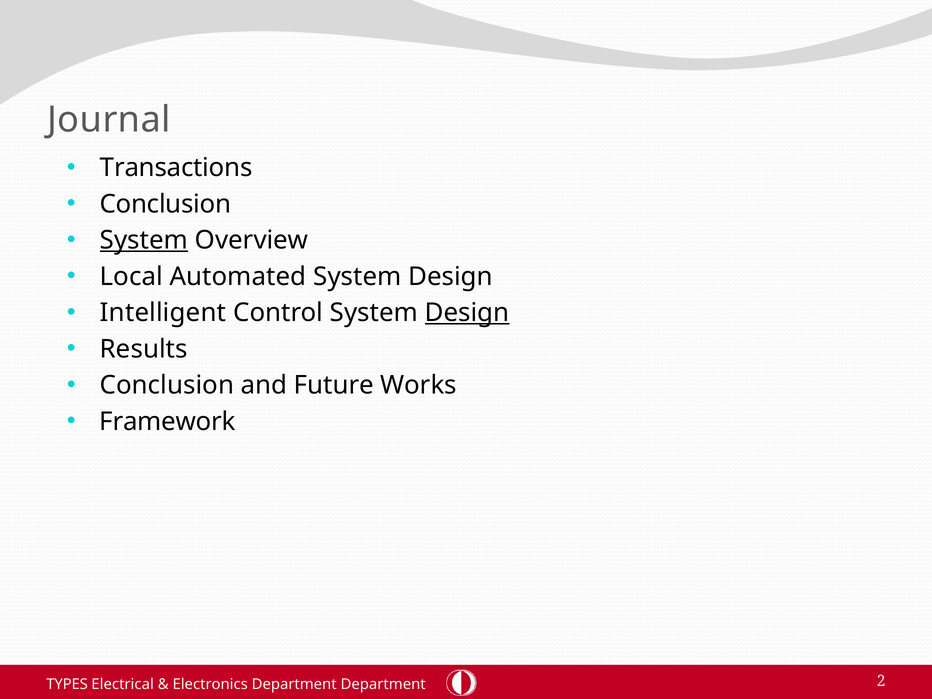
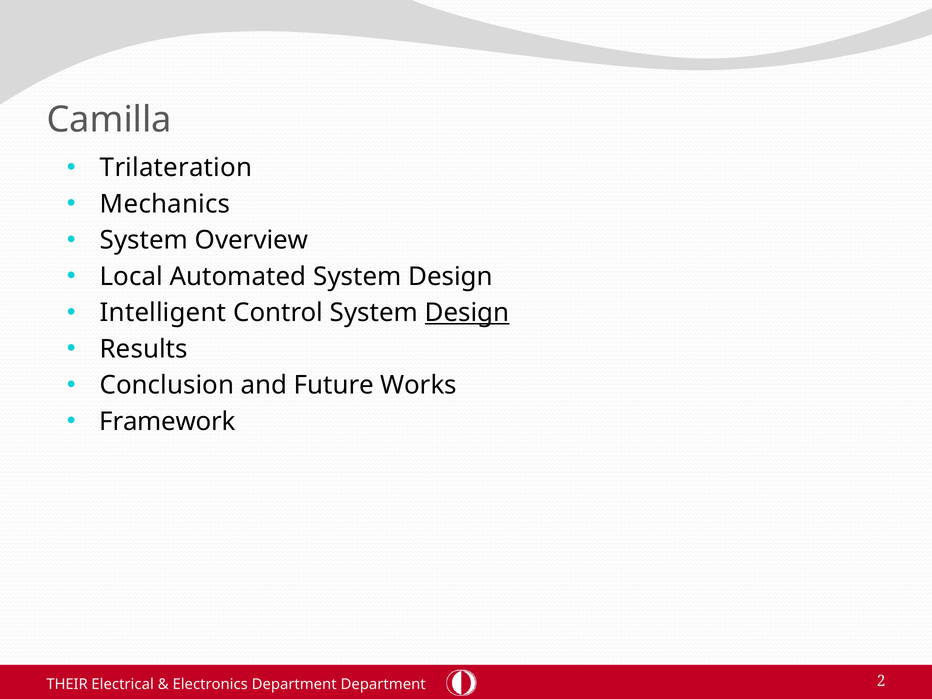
Journal: Journal -> Camilla (109, 120)
Transactions: Transactions -> Trilateration (176, 168)
Conclusion: Conclusion -> Mechanics (165, 204)
System underline: present -> none (144, 240)
TYPES: TYPES -> THEIR (67, 684)
